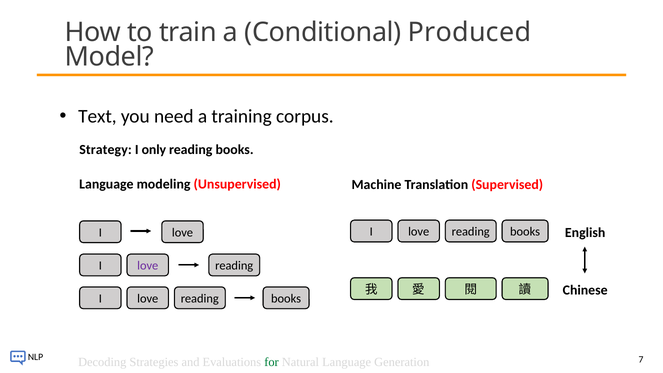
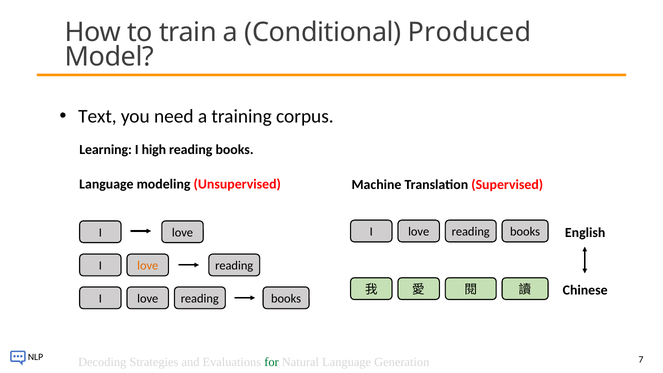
Strategy: Strategy -> Learning (106, 150)
only: only -> high (154, 150)
love colour: purple -> orange (148, 266)
